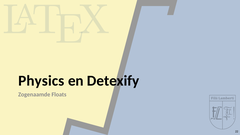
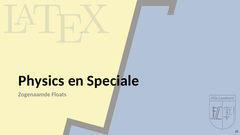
Detexify: Detexify -> Speciale (113, 81)
